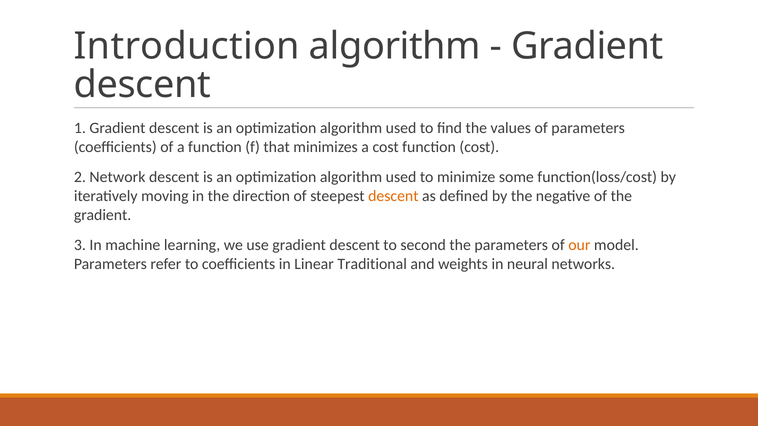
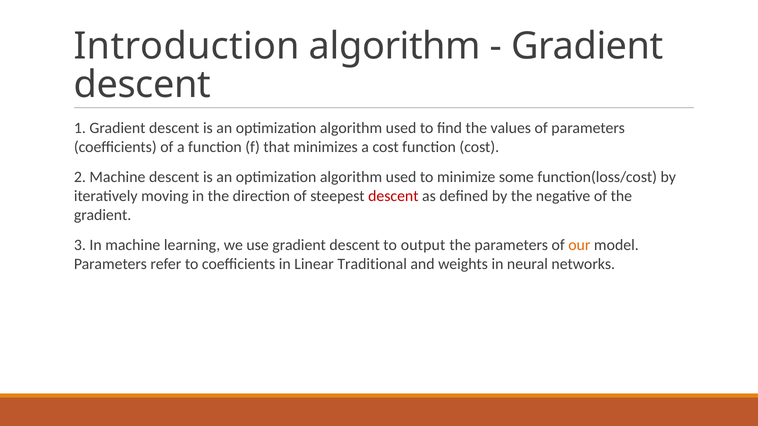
2 Network: Network -> Machine (117, 177)
descent colour: orange -> red (393, 196)
second: second -> output (423, 245)
